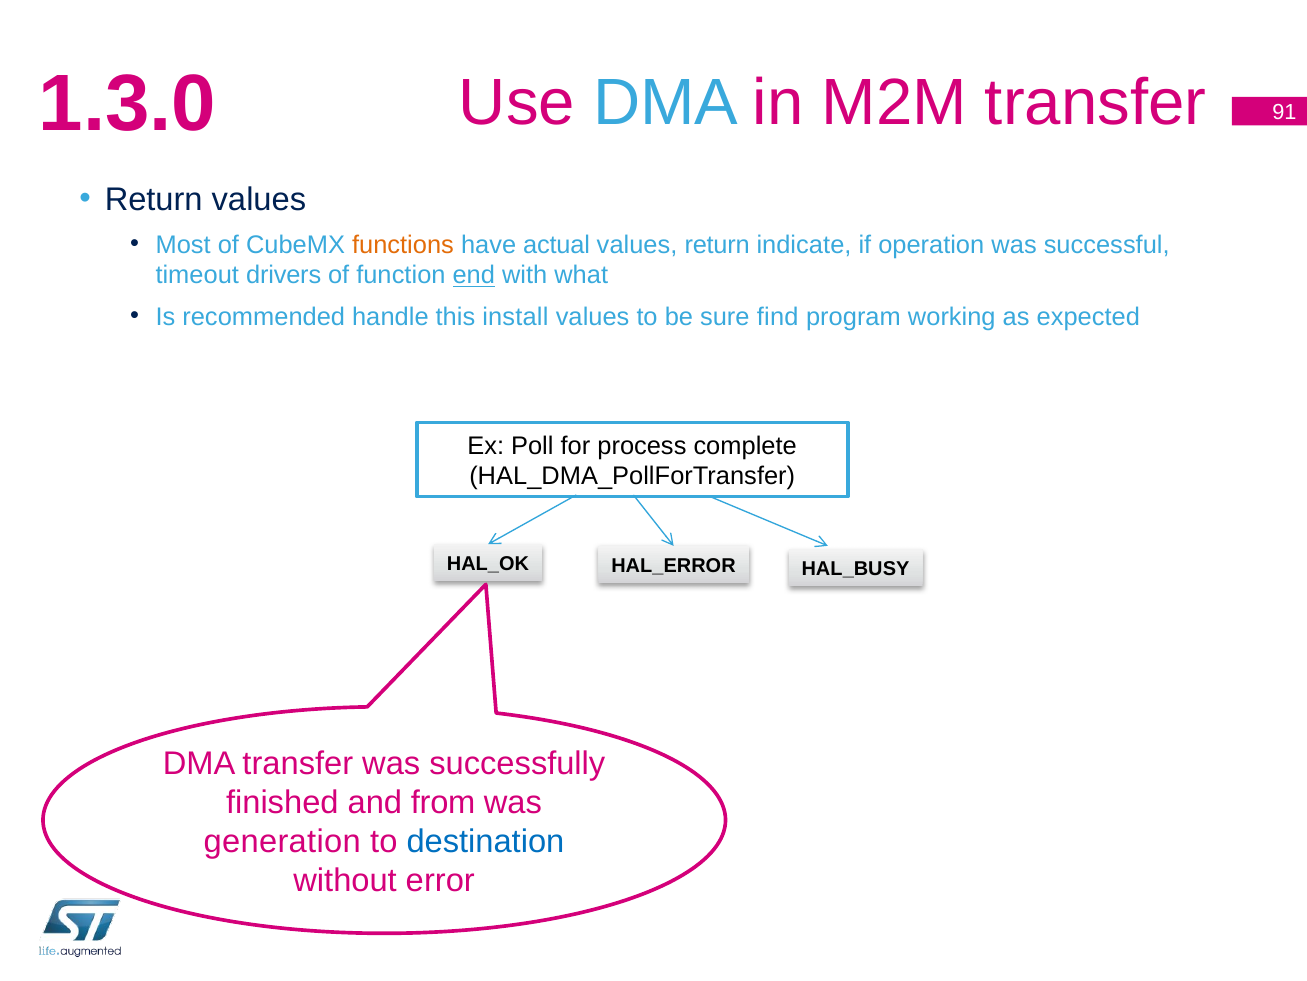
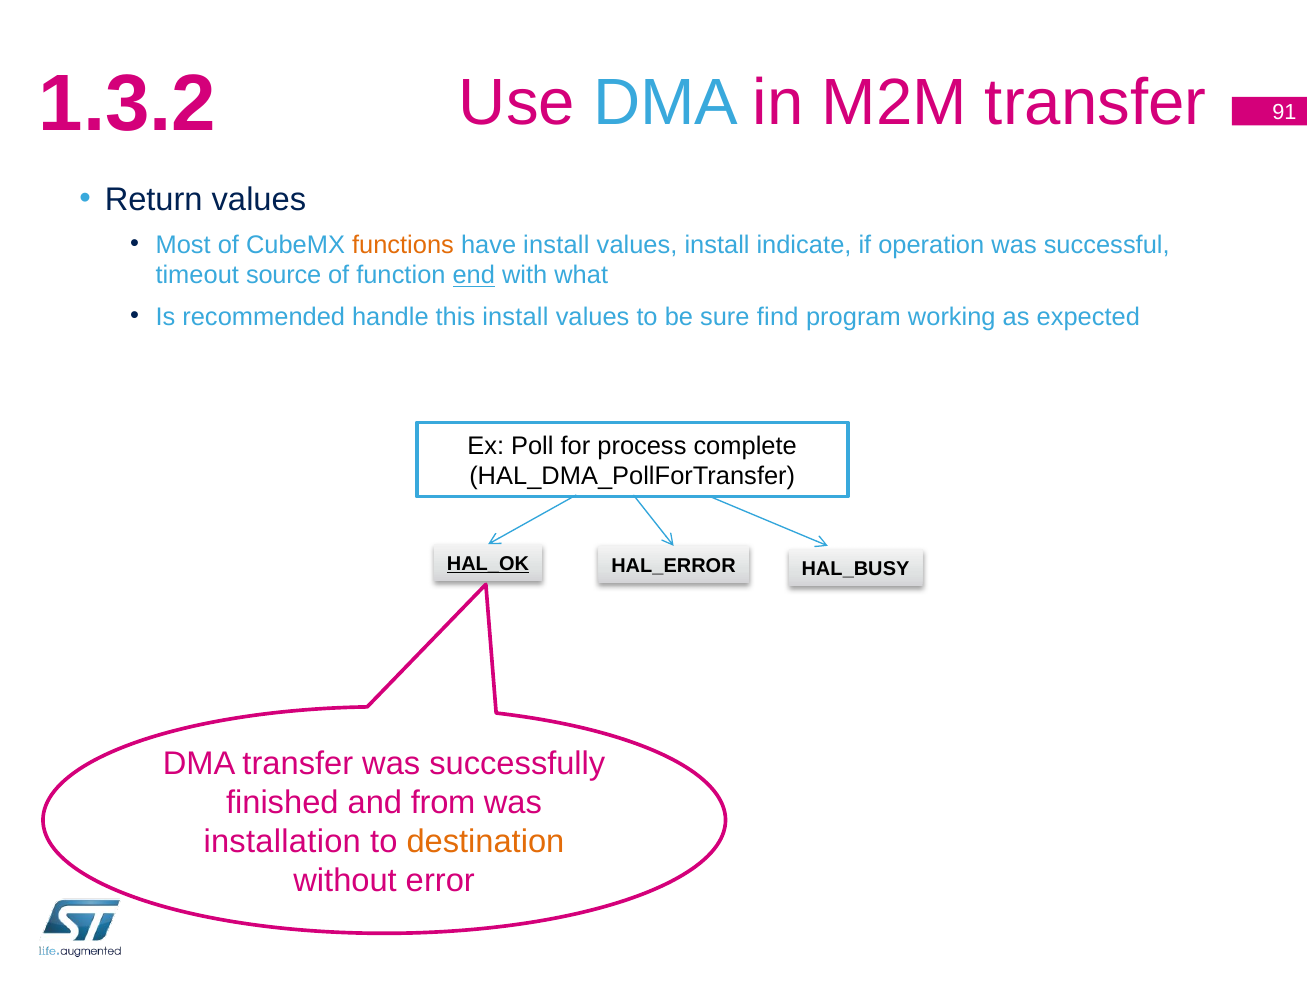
1.3.0: 1.3.0 -> 1.3.2 (127, 104)
have actual: actual -> install (556, 245)
values return: return -> install (717, 245)
drivers: drivers -> source (284, 275)
HAL_OK underline: none -> present (488, 563)
generation: generation -> installation (282, 841)
destination colour: blue -> orange (485, 841)
